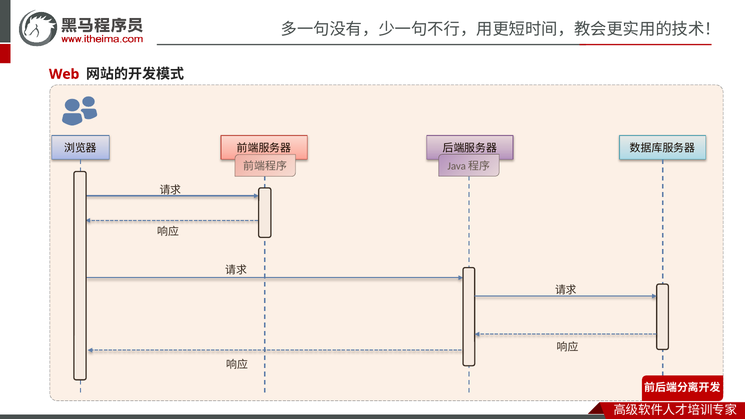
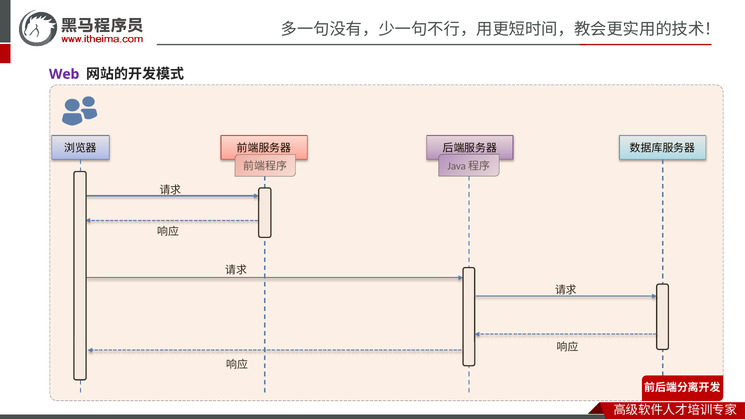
Web colour: red -> purple (64, 74)
